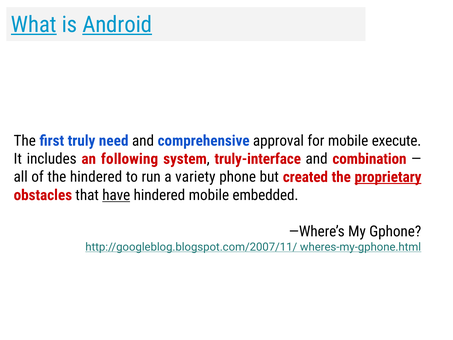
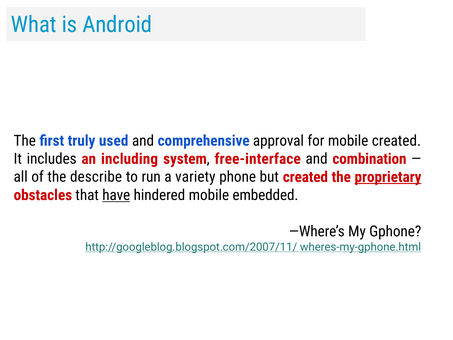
What underline: present -> none (34, 25)
Android underline: present -> none (117, 25)
need: need -> used (114, 141)
mobile execute: execute -> created (396, 141)
following: following -> including (129, 159)
truly-interface: truly-interface -> free-interface (258, 159)
the hindered: hindered -> describe (96, 177)
